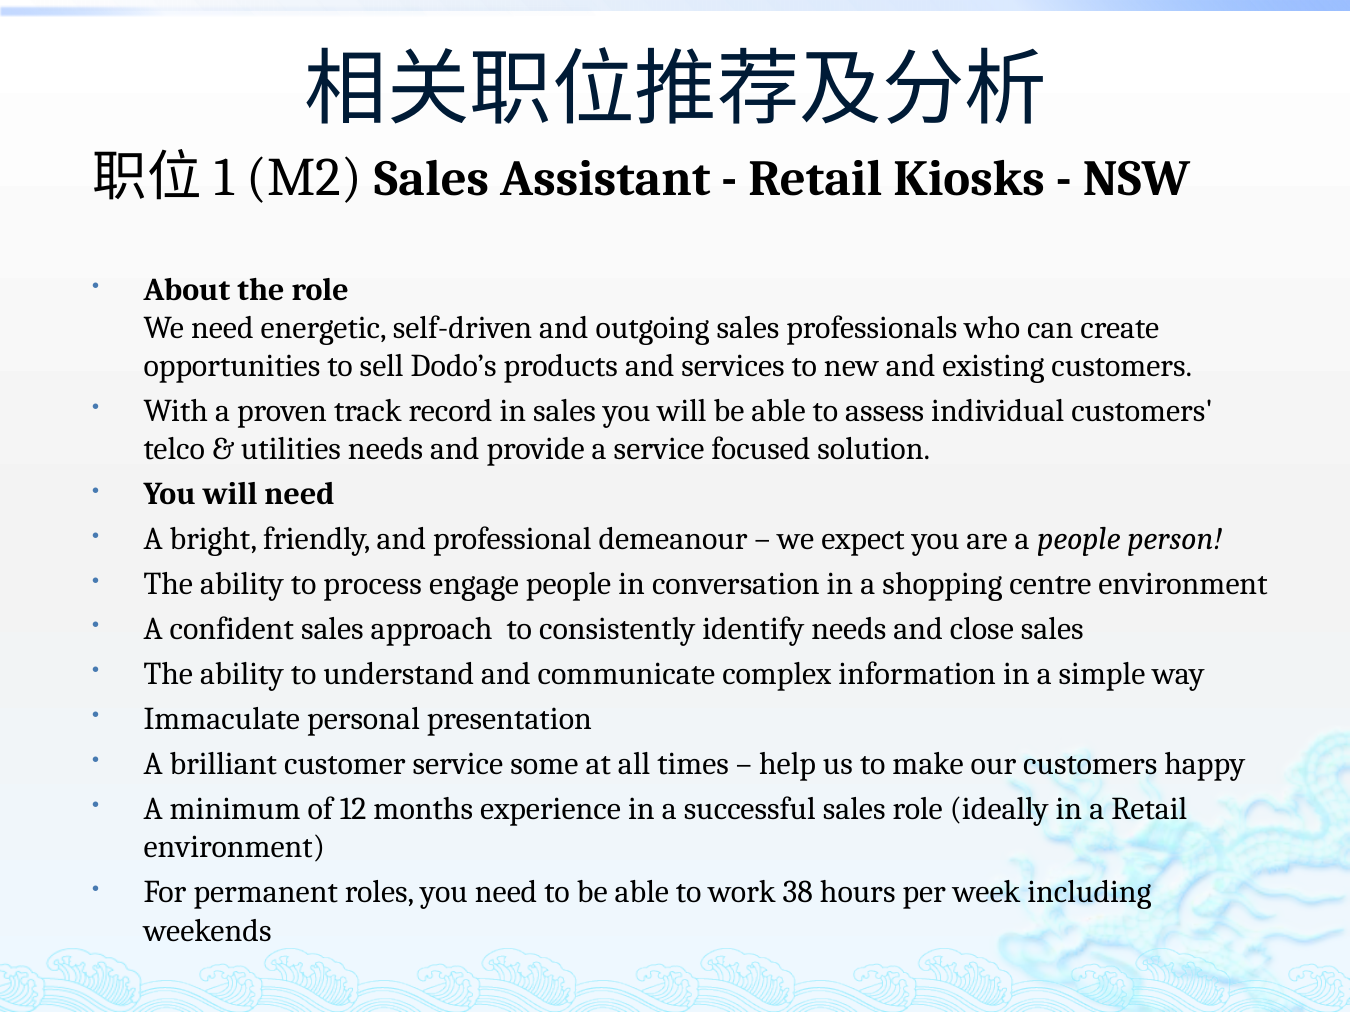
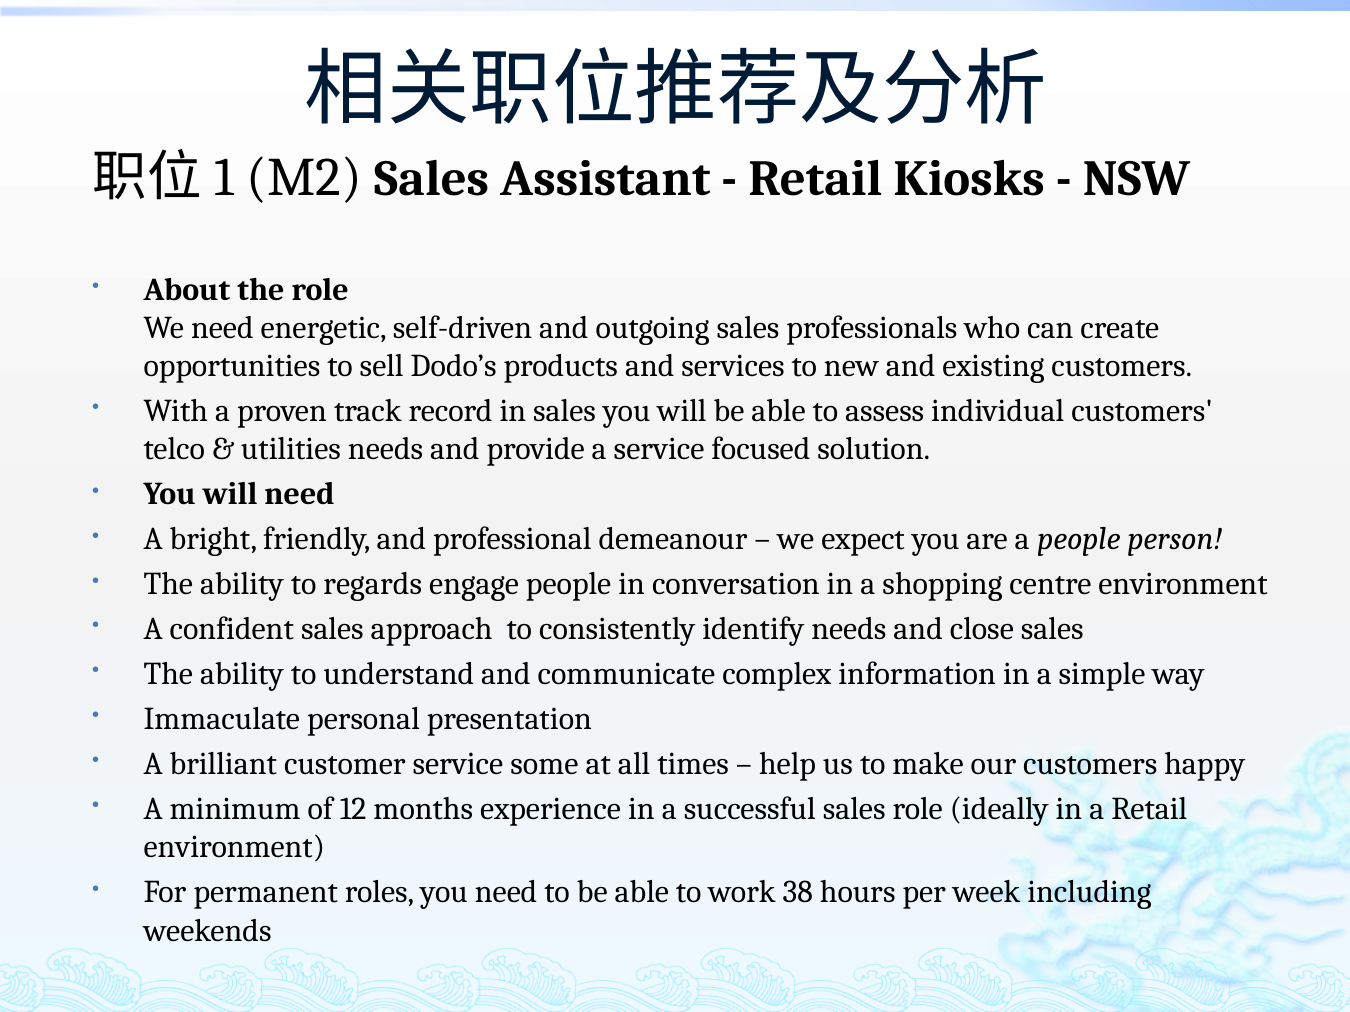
process: process -> regards (373, 585)
